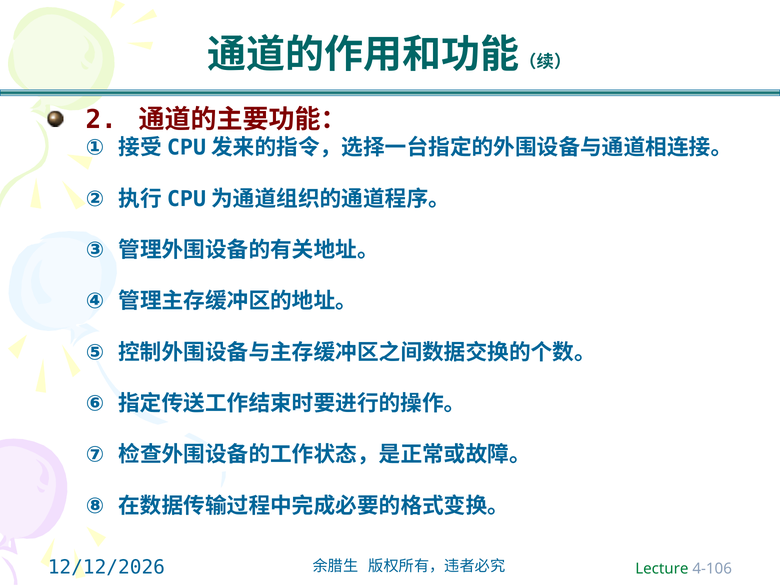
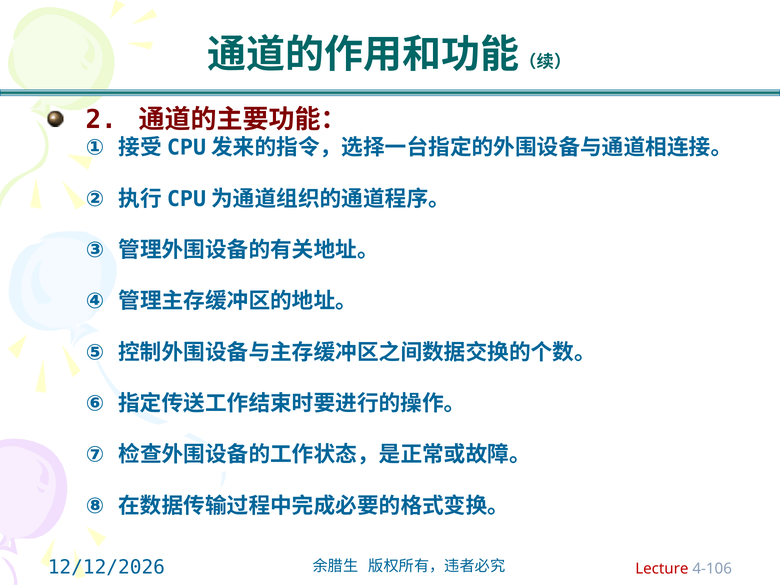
Lecture colour: green -> red (662, 569)
